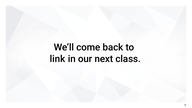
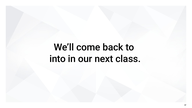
link: link -> into (58, 59)
